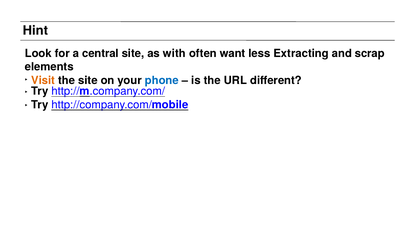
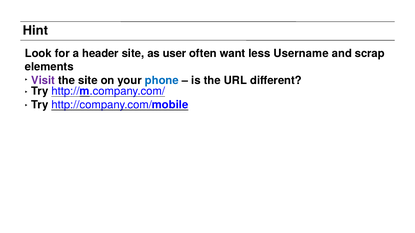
central: central -> header (100, 53)
with: with -> user (175, 53)
Extracting: Extracting -> Username (301, 53)
Visit colour: orange -> purple (43, 80)
